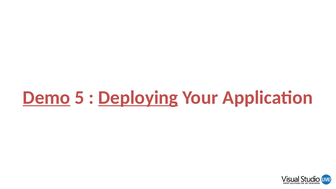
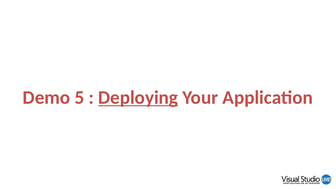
Demo underline: present -> none (46, 98)
